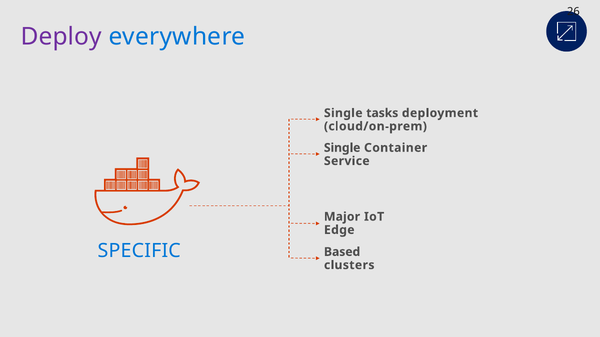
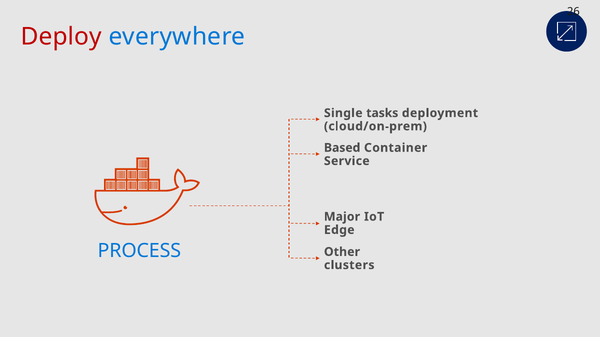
Deploy colour: purple -> red (61, 37)
Single: Single -> Based (342, 148)
SPECIFIC: SPECIFIC -> PROCESS (139, 251)
Based: Based -> Other (342, 252)
